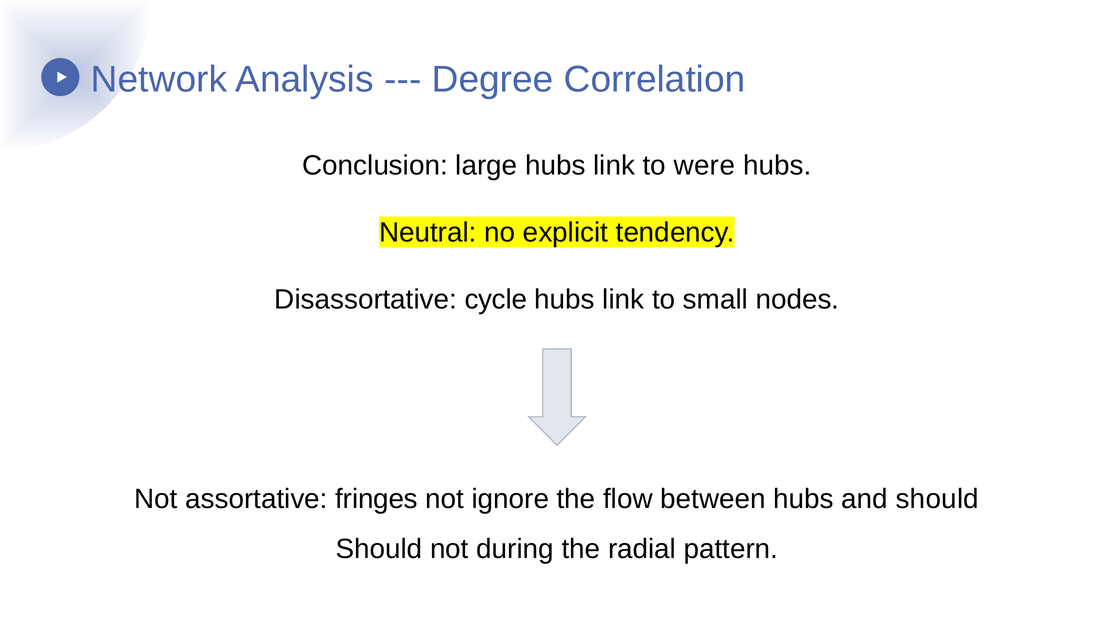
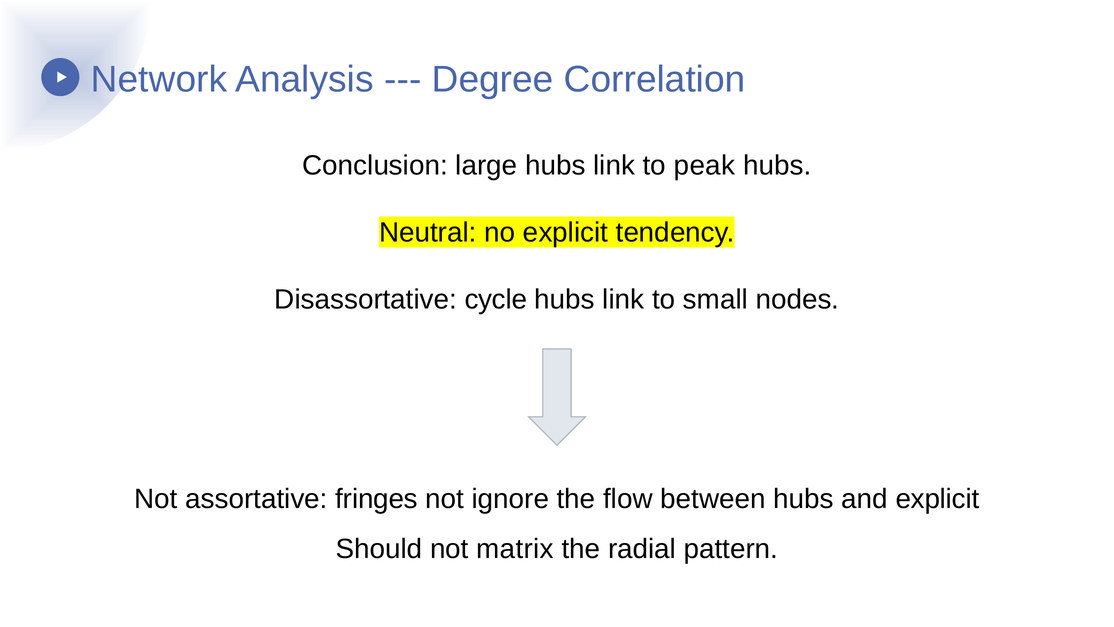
were: were -> peak (704, 166)
and should: should -> explicit (938, 499)
during: during -> matrix (515, 549)
